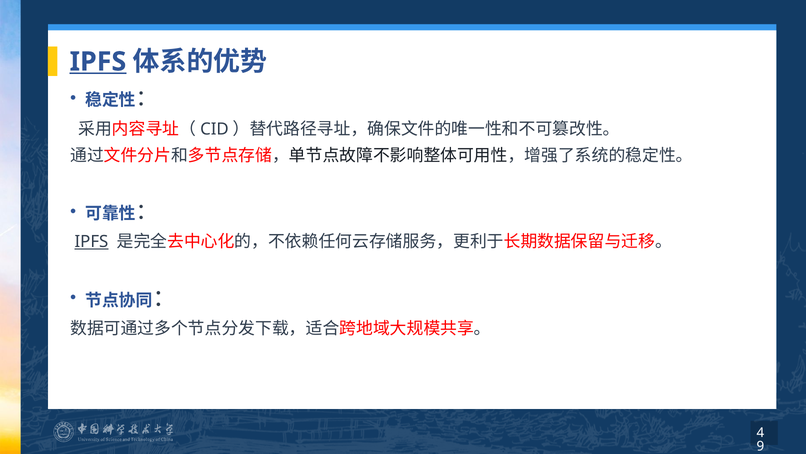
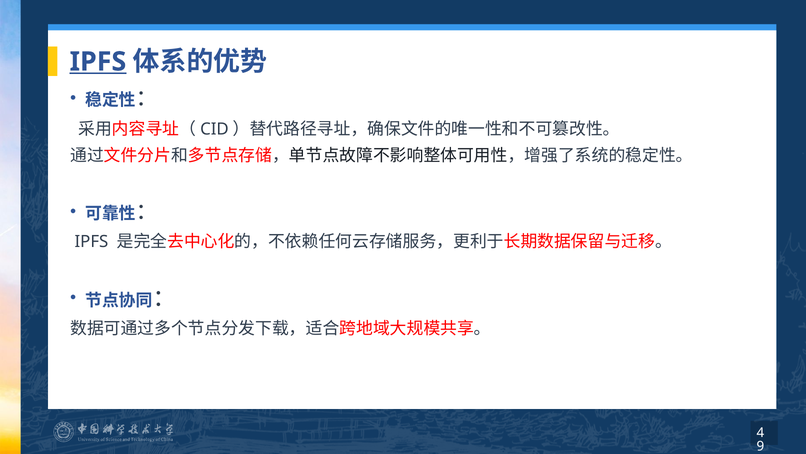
IPFS underline: present -> none (91, 241)
